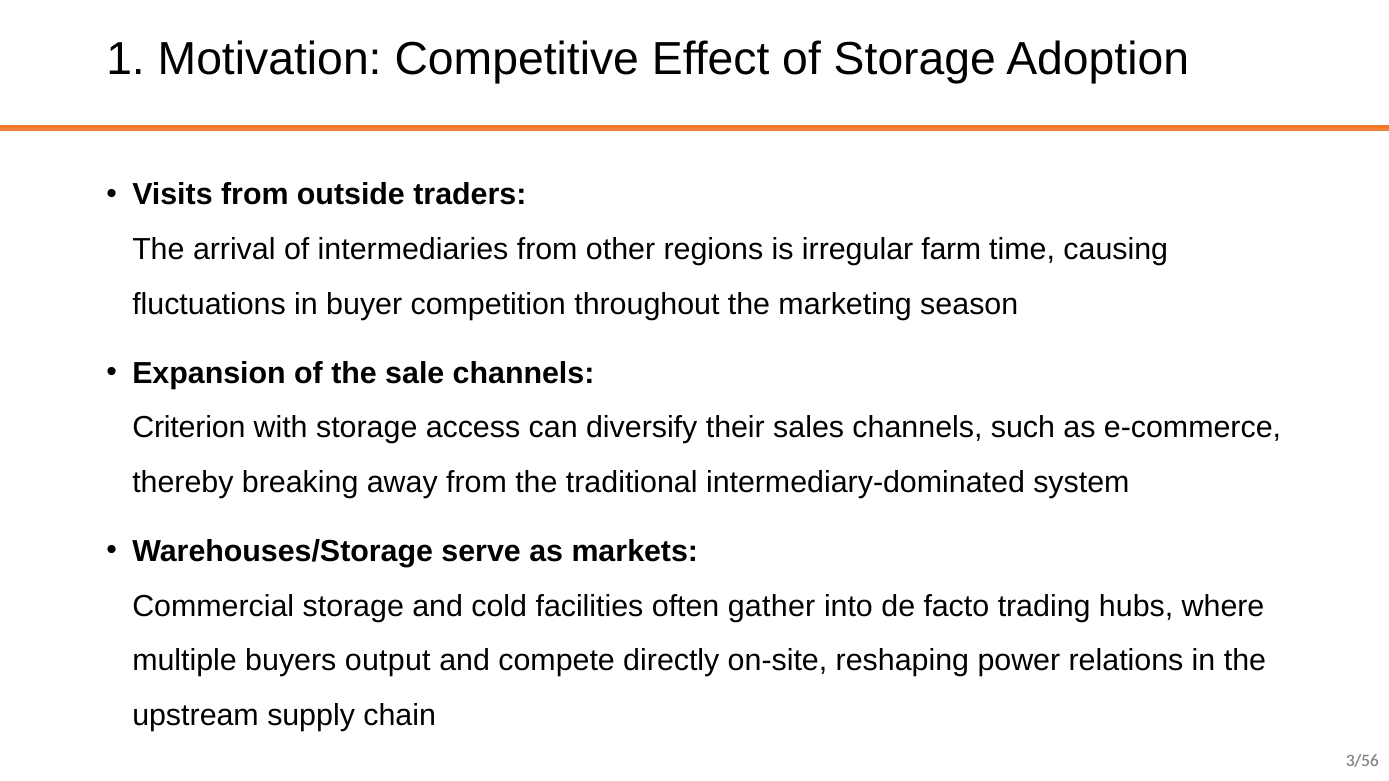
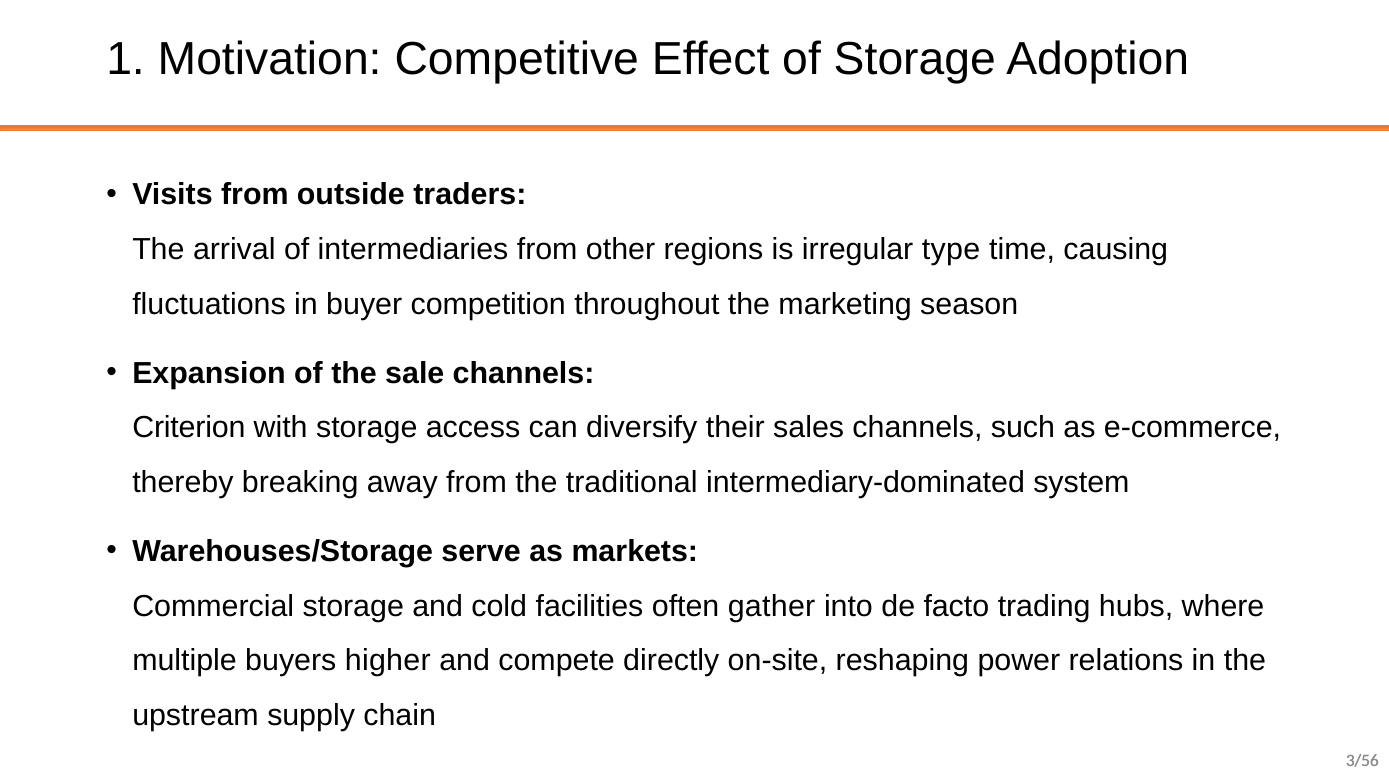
farm: farm -> type (951, 249)
output: output -> higher (388, 661)
